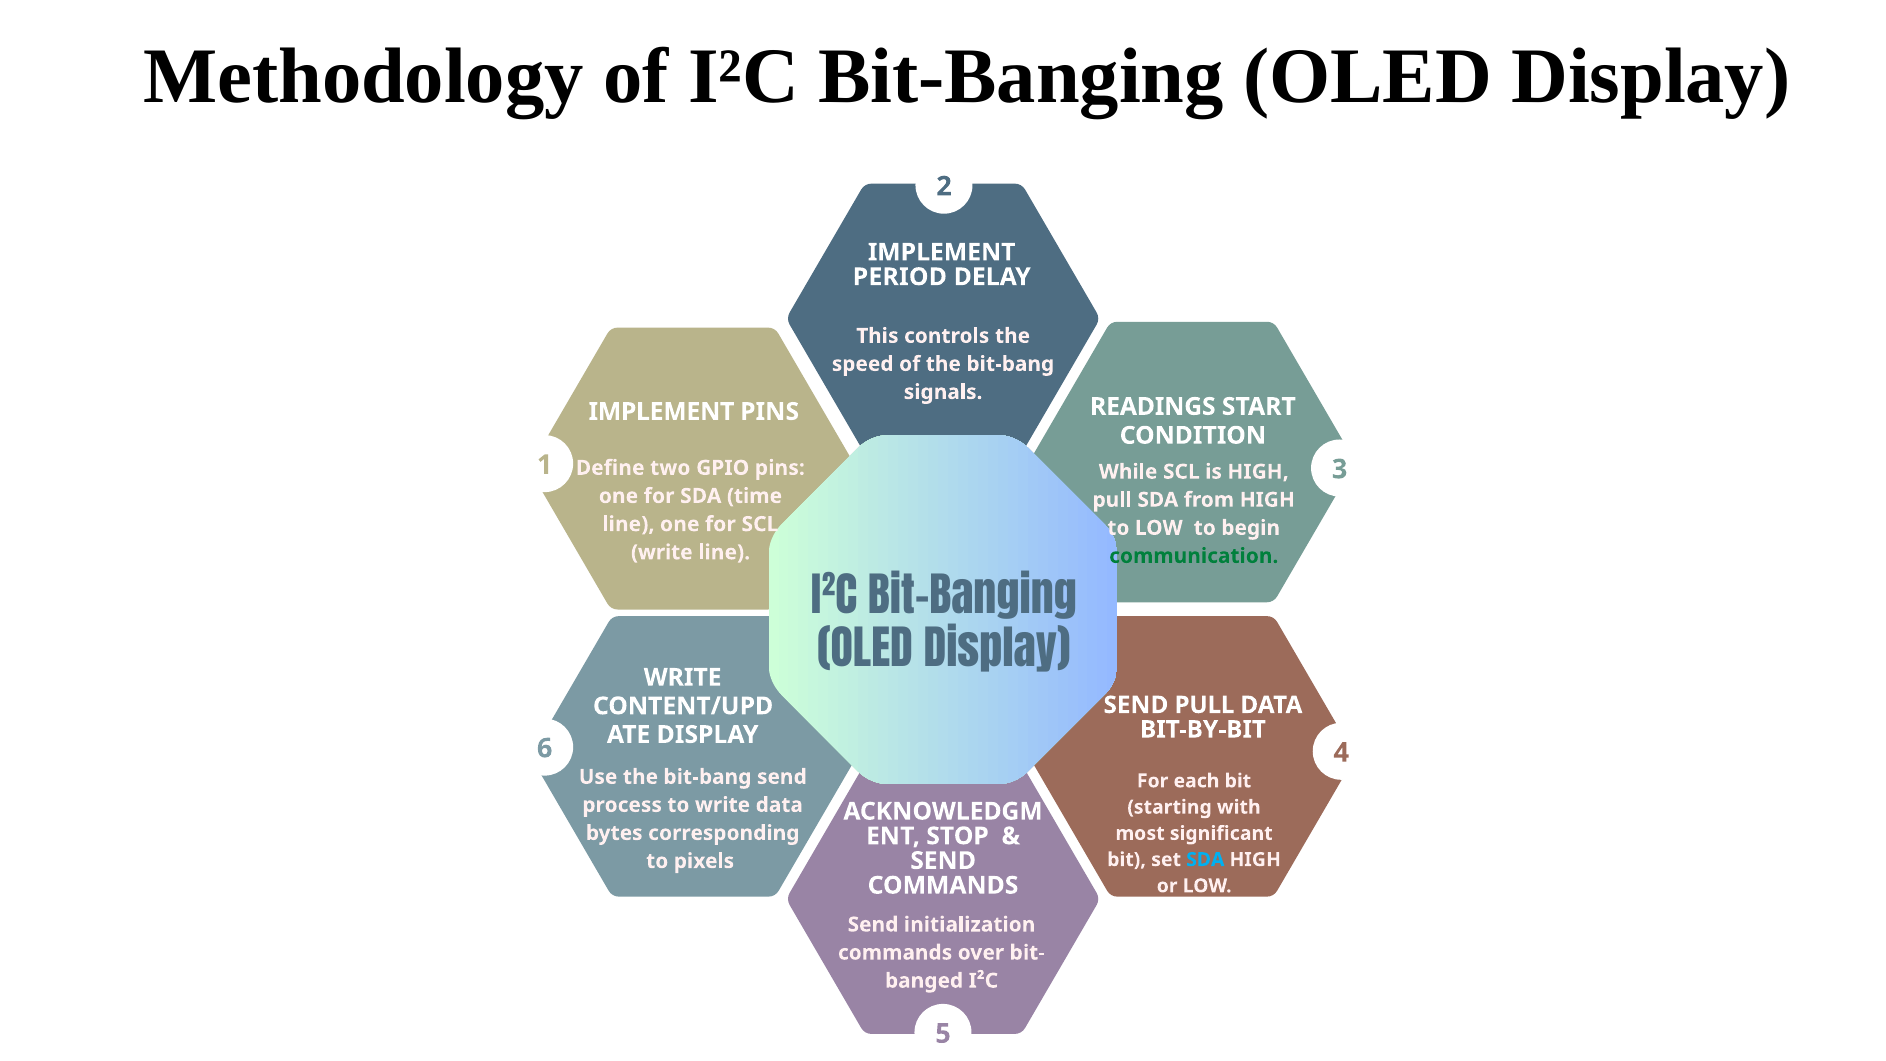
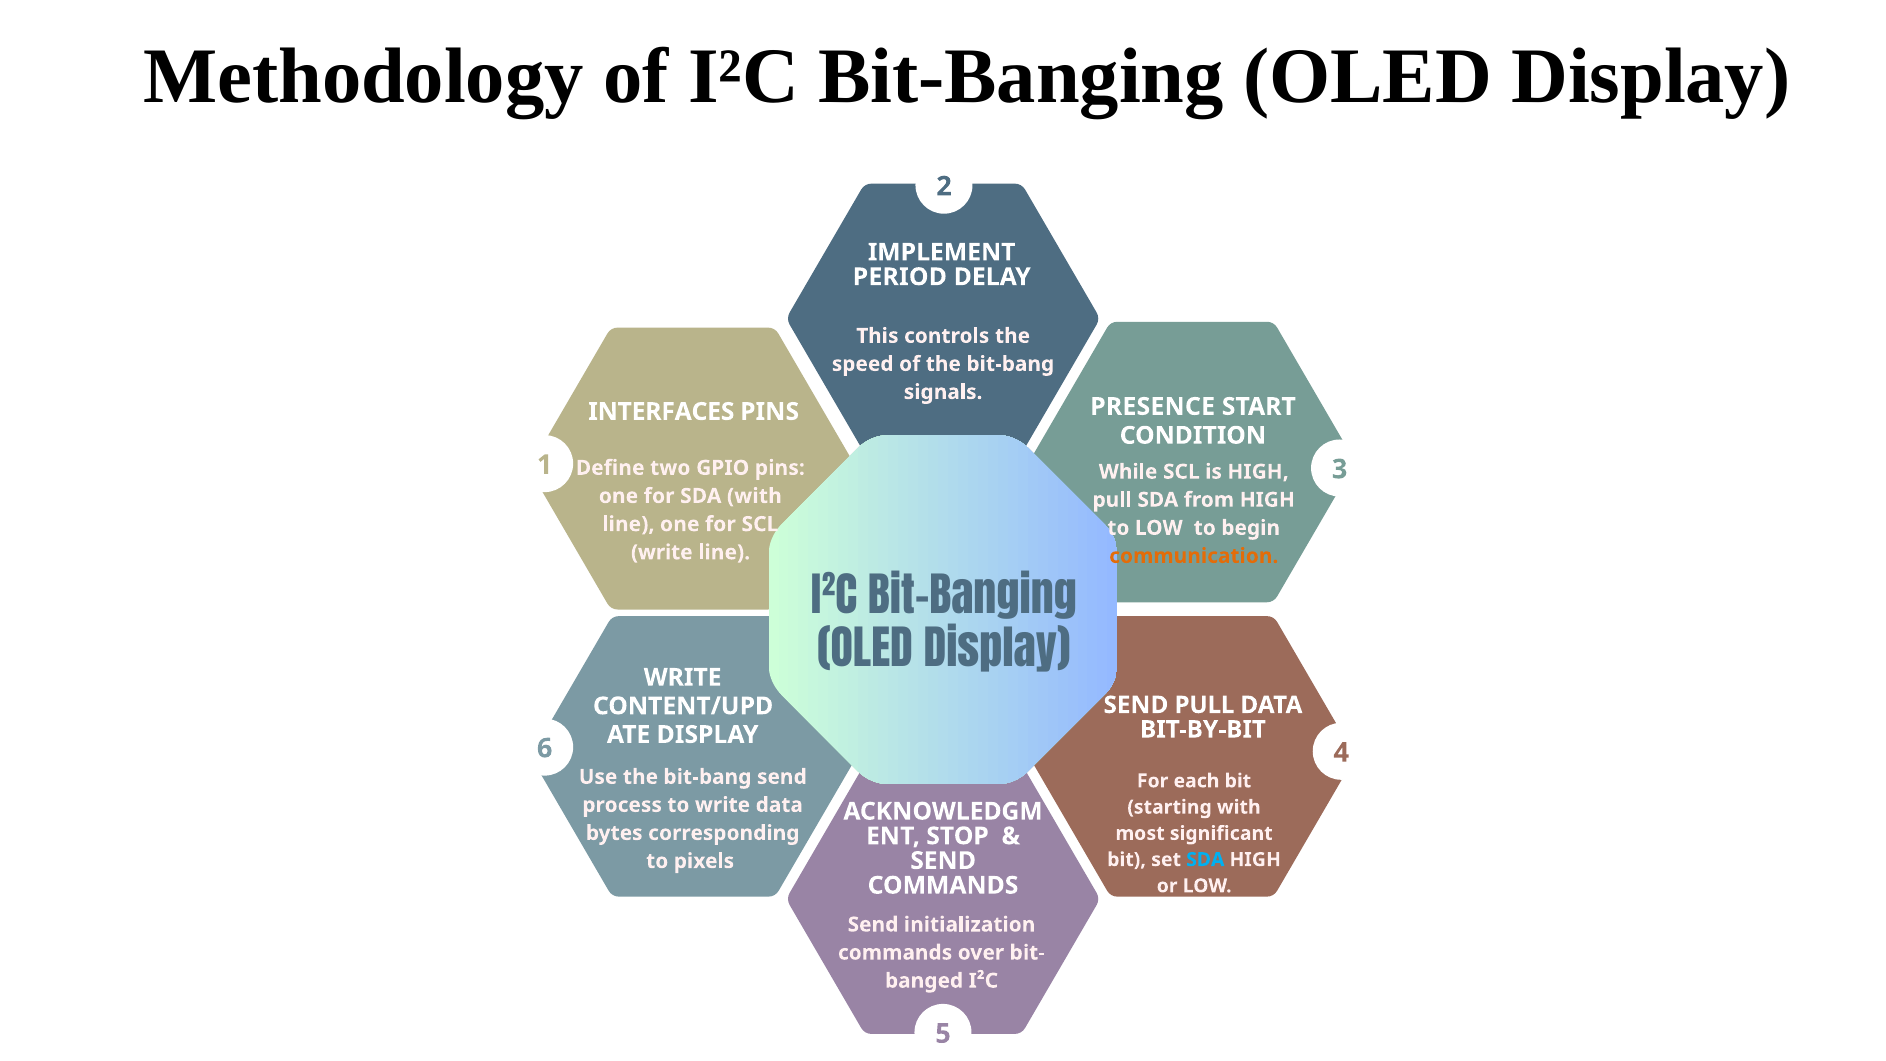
IMPLEMENT: IMPLEMENT -> INTERFACES (661, 412)
READINGS: READINGS -> PRESENCE (1153, 407)
SDA time: time -> with (754, 496)
communication colour: green -> orange (1194, 556)
